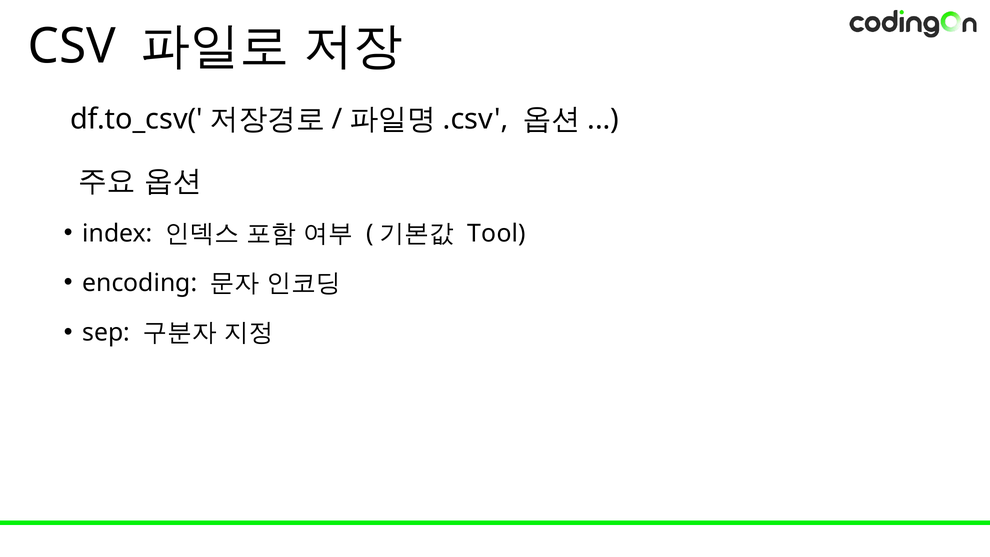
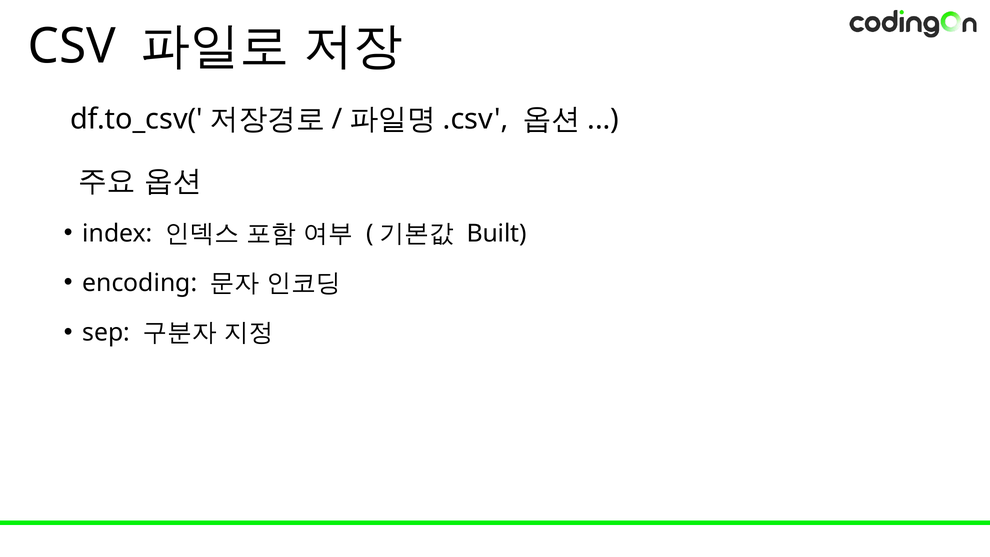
Tool: Tool -> Built (497, 233)
